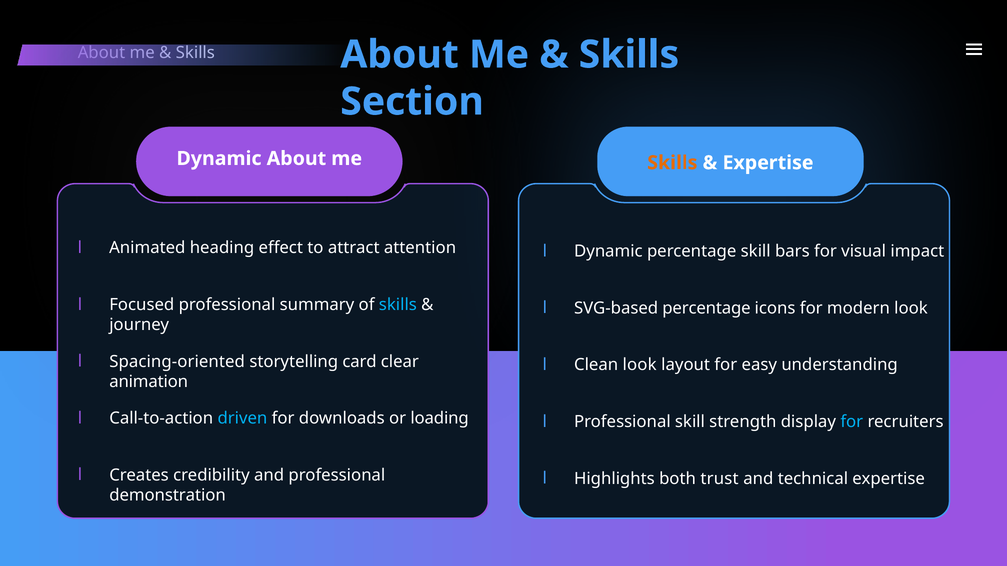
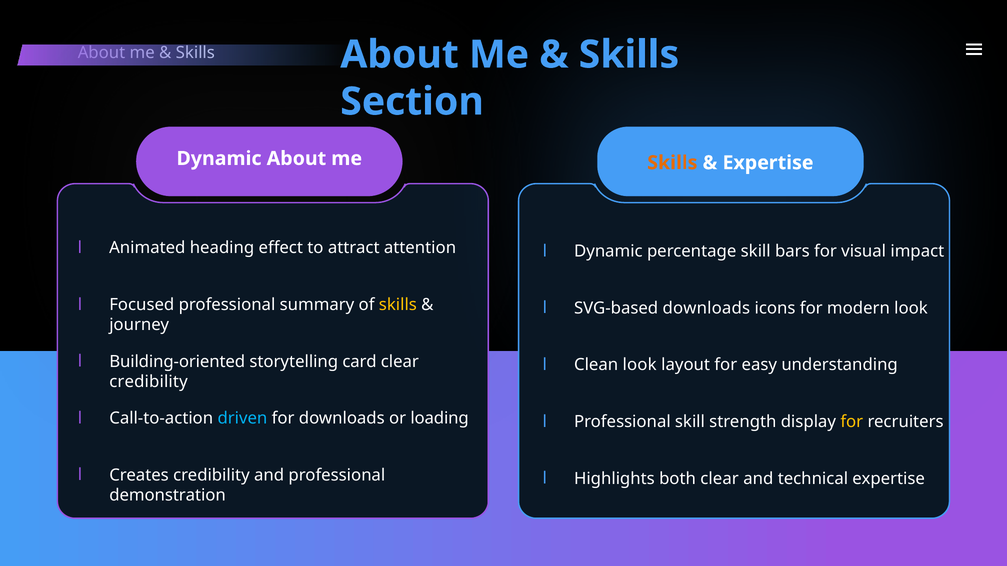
skills colour: light blue -> yellow (398, 305)
SVG-based percentage: percentage -> downloads (706, 308)
Spacing-oriented: Spacing-oriented -> Building-oriented (177, 362)
animation: animation -> credibility (148, 382)
for colour: light blue -> yellow (852, 422)
both trust: trust -> clear (720, 479)
